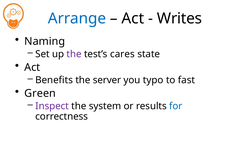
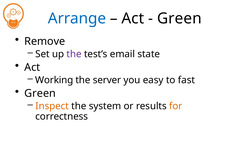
Writes: Writes -> Green (179, 18)
Naming: Naming -> Remove (45, 41)
cares: cares -> email (122, 54)
Benefits: Benefits -> Working (54, 80)
typo: typo -> easy (153, 80)
Inspect colour: purple -> orange (52, 106)
for colour: blue -> orange (176, 106)
